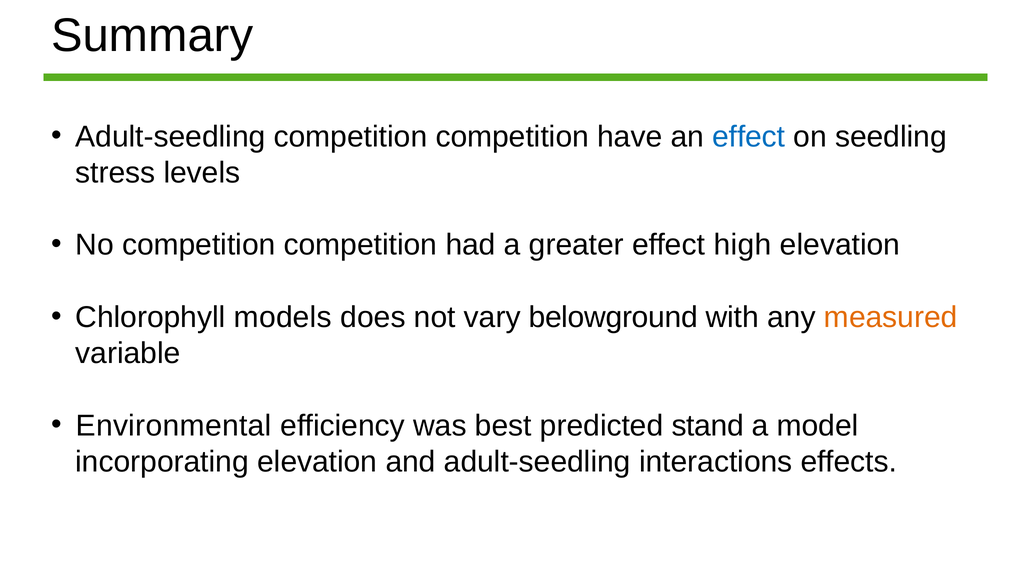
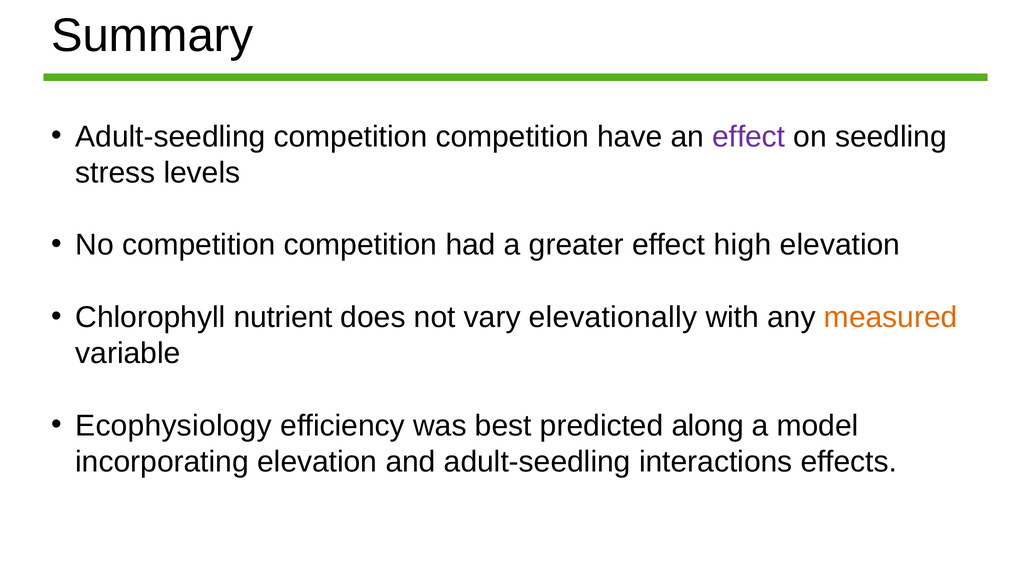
effect colour: blue -> purple (749, 137)
models: models -> nutrient (283, 317)
belowground: belowground -> elevationally (613, 317)
Environmental: Environmental -> Ecophysiology (174, 426)
stand: stand -> along (708, 426)
